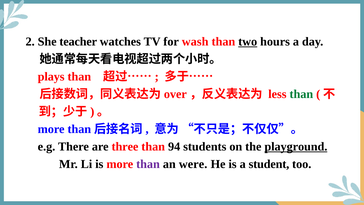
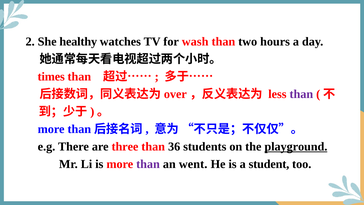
teacher: teacher -> healthy (78, 42)
two underline: present -> none (248, 42)
plays: plays -> times (51, 77)
than colour: green -> purple (301, 94)
94: 94 -> 36 (174, 147)
were: were -> went (193, 164)
